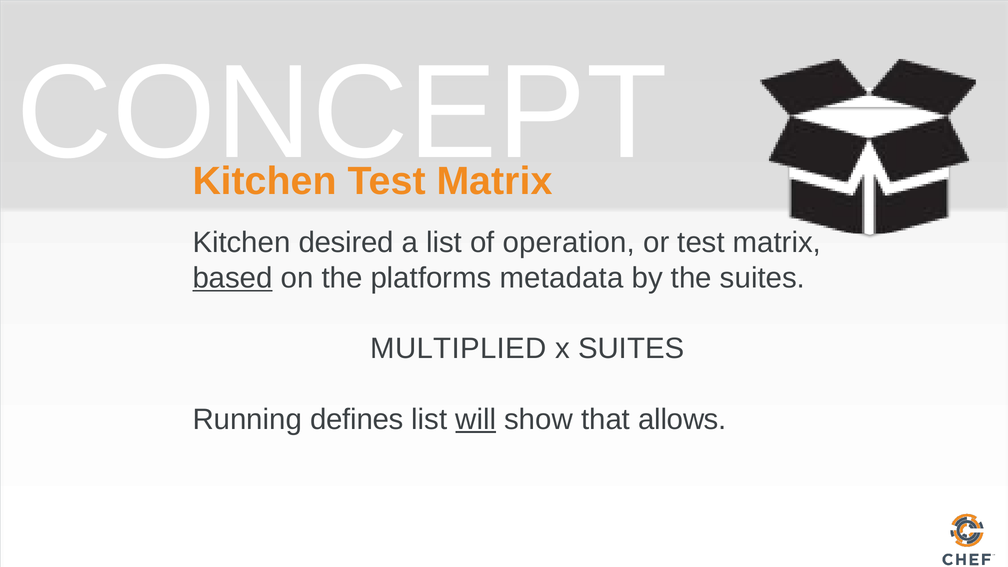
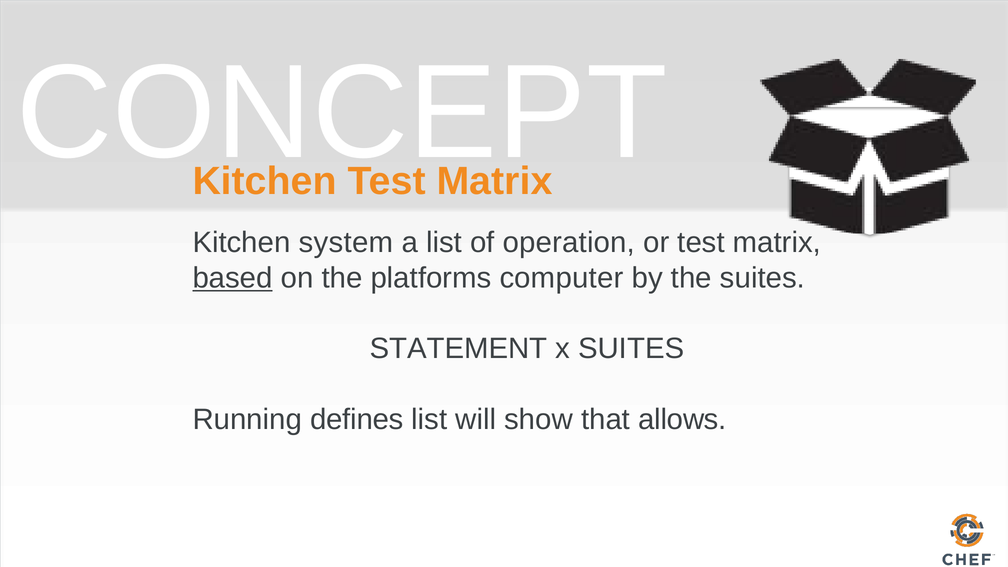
desired: desired -> system (346, 243)
metadata: metadata -> computer (562, 278)
MULTIPLIED: MULTIPLIED -> STATEMENT (459, 349)
will underline: present -> none (476, 419)
